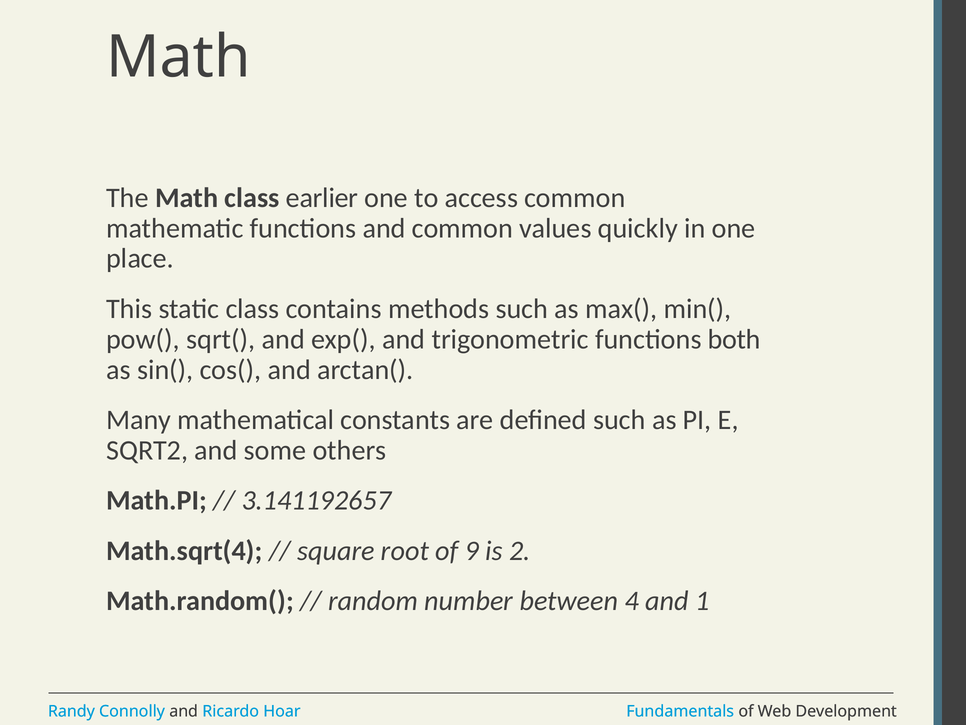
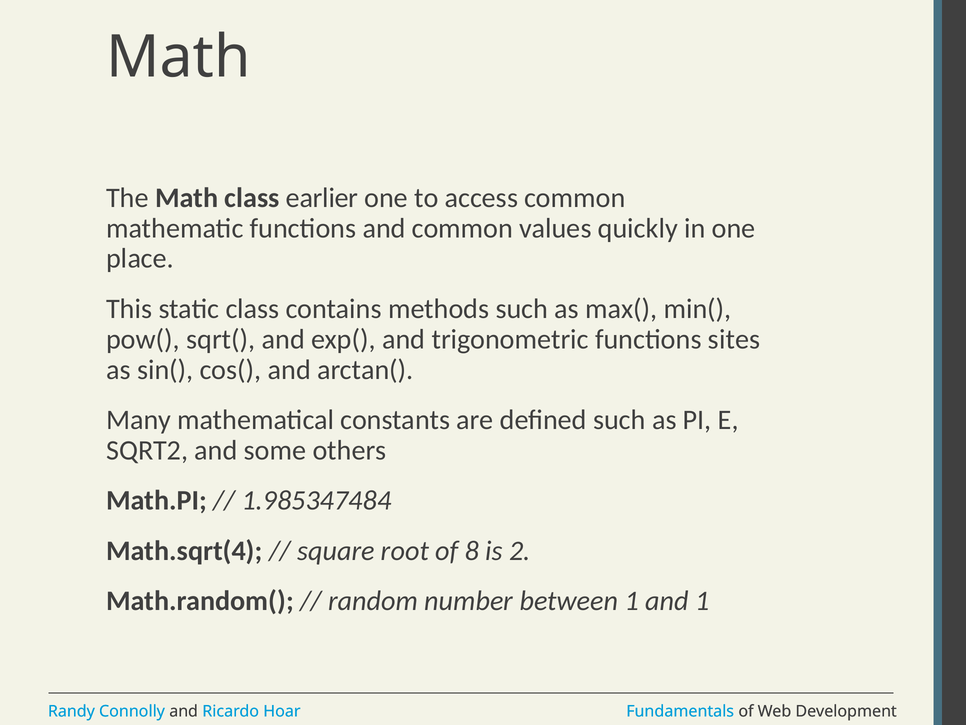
both: both -> sites (734, 339)
3.141192657: 3.141192657 -> 1.985347484 (316, 500)
9: 9 -> 8 (472, 550)
between 4: 4 -> 1 (632, 601)
